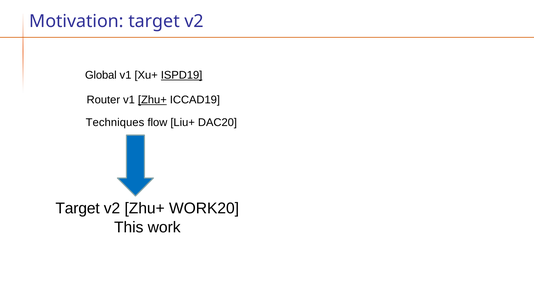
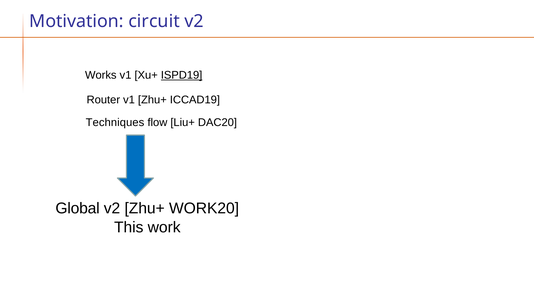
Motivation target: target -> circuit (154, 21)
Global: Global -> Works (101, 75)
Zhu+ underline: present -> none (152, 100)
Target: Target -> Global (78, 208)
